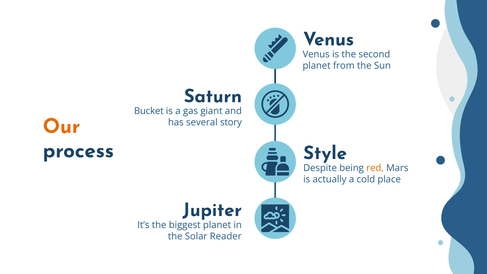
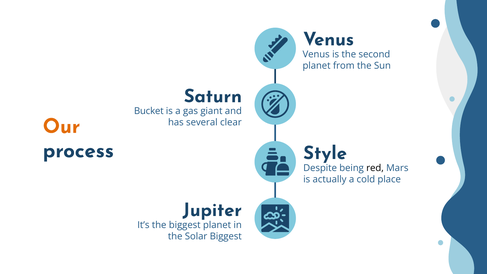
story: story -> clear (231, 122)
red colour: orange -> black (375, 168)
Solar Reader: Reader -> Biggest (226, 236)
